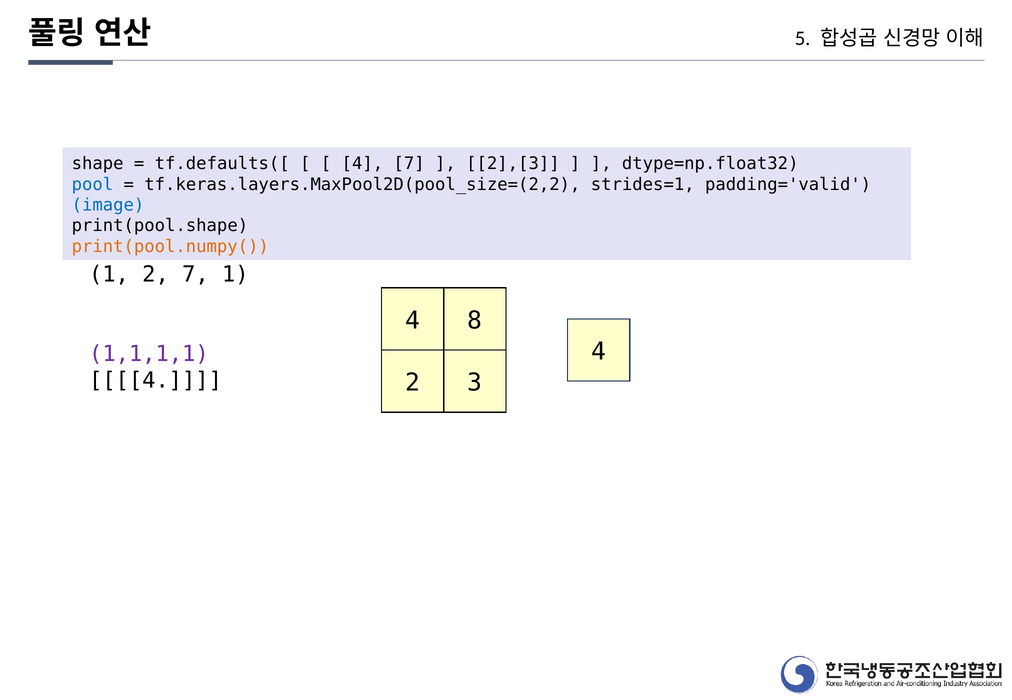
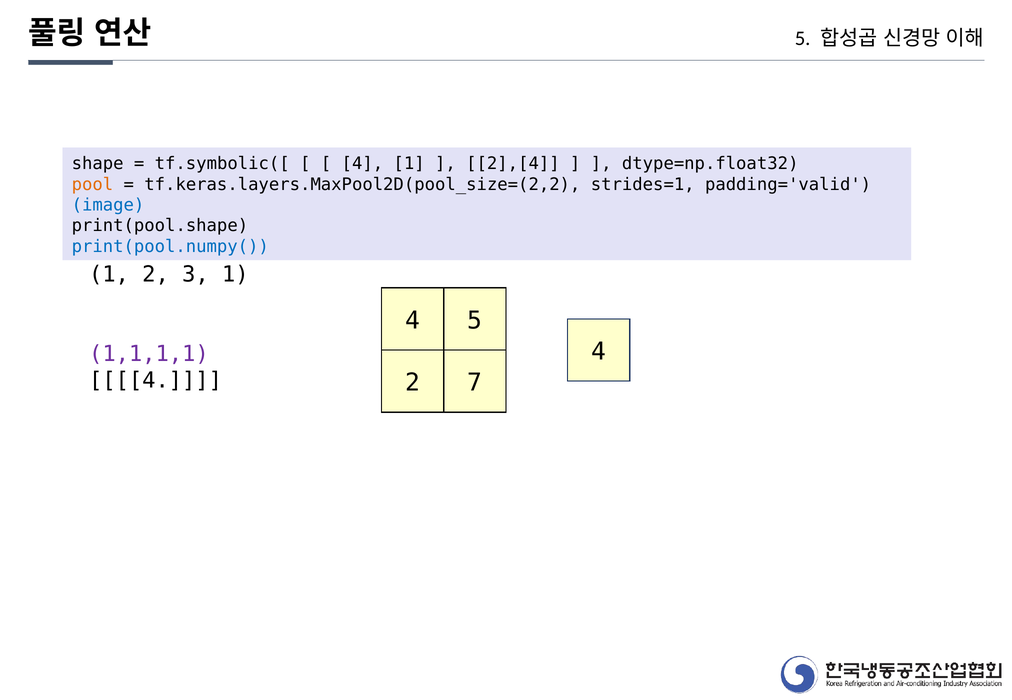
tf.defaults([: tf.defaults([ -> tf.symbolic([ (222, 164)
4 7: 7 -> 1 (409, 164)
2],[3: 2],[3 -> 2],[4 (513, 164)
pool colour: blue -> orange (92, 185)
print(pool.numpy( colour: orange -> blue (170, 247)
2 7: 7 -> 3 (195, 274)
4 8: 8 -> 5 (475, 321)
3: 3 -> 7 (475, 383)
